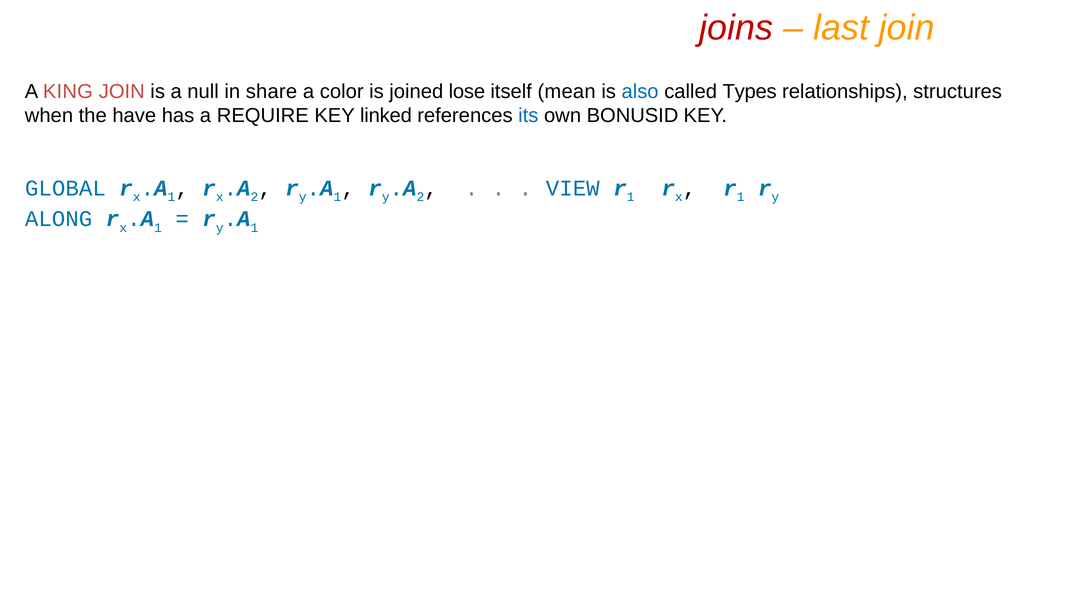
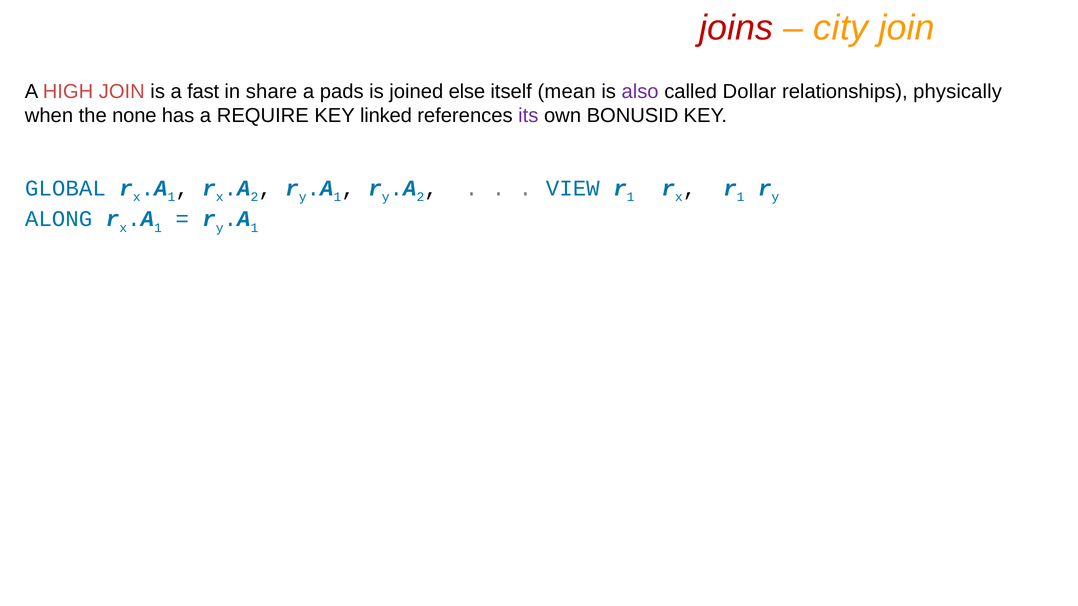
last: last -> city (841, 28)
KING: KING -> HIGH (68, 92)
null: null -> fast (203, 92)
color: color -> pads (342, 92)
lose: lose -> else (467, 92)
also colour: blue -> purple (640, 92)
Types: Types -> Dollar (749, 92)
structures: structures -> physically (958, 92)
have: have -> none (134, 116)
its colour: blue -> purple (528, 116)
